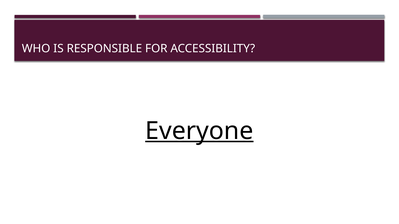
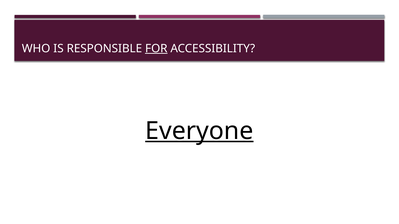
FOR underline: none -> present (156, 49)
